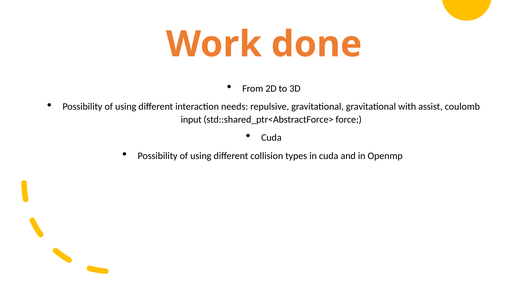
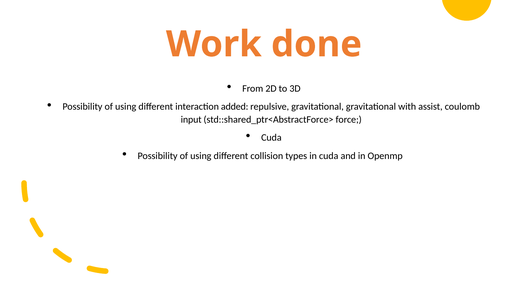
needs: needs -> added (235, 107)
